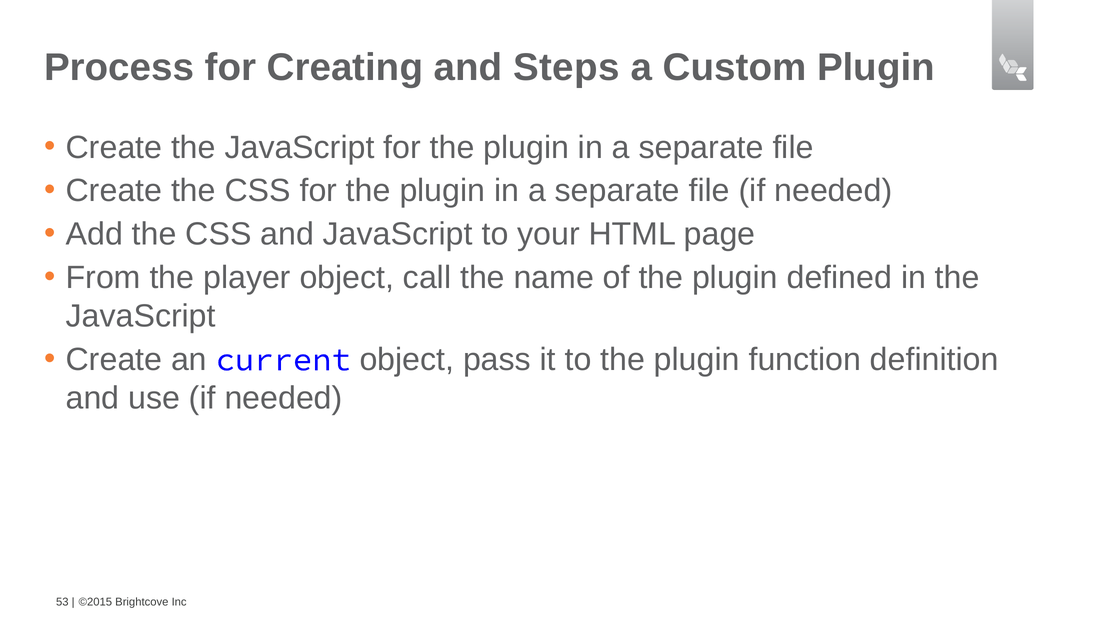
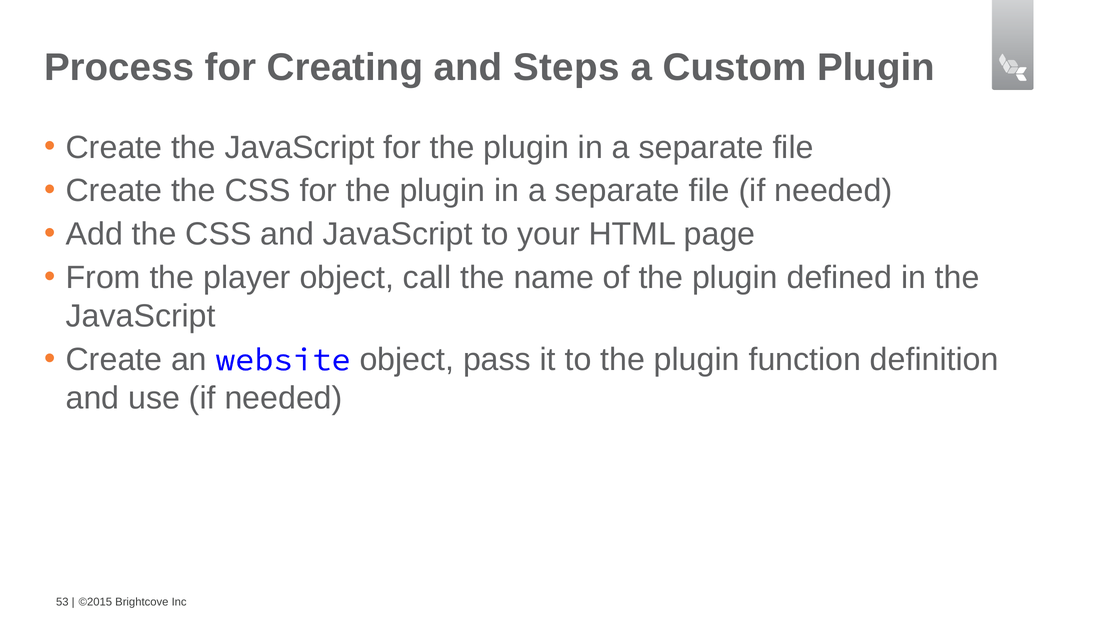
current: current -> website (283, 360)
